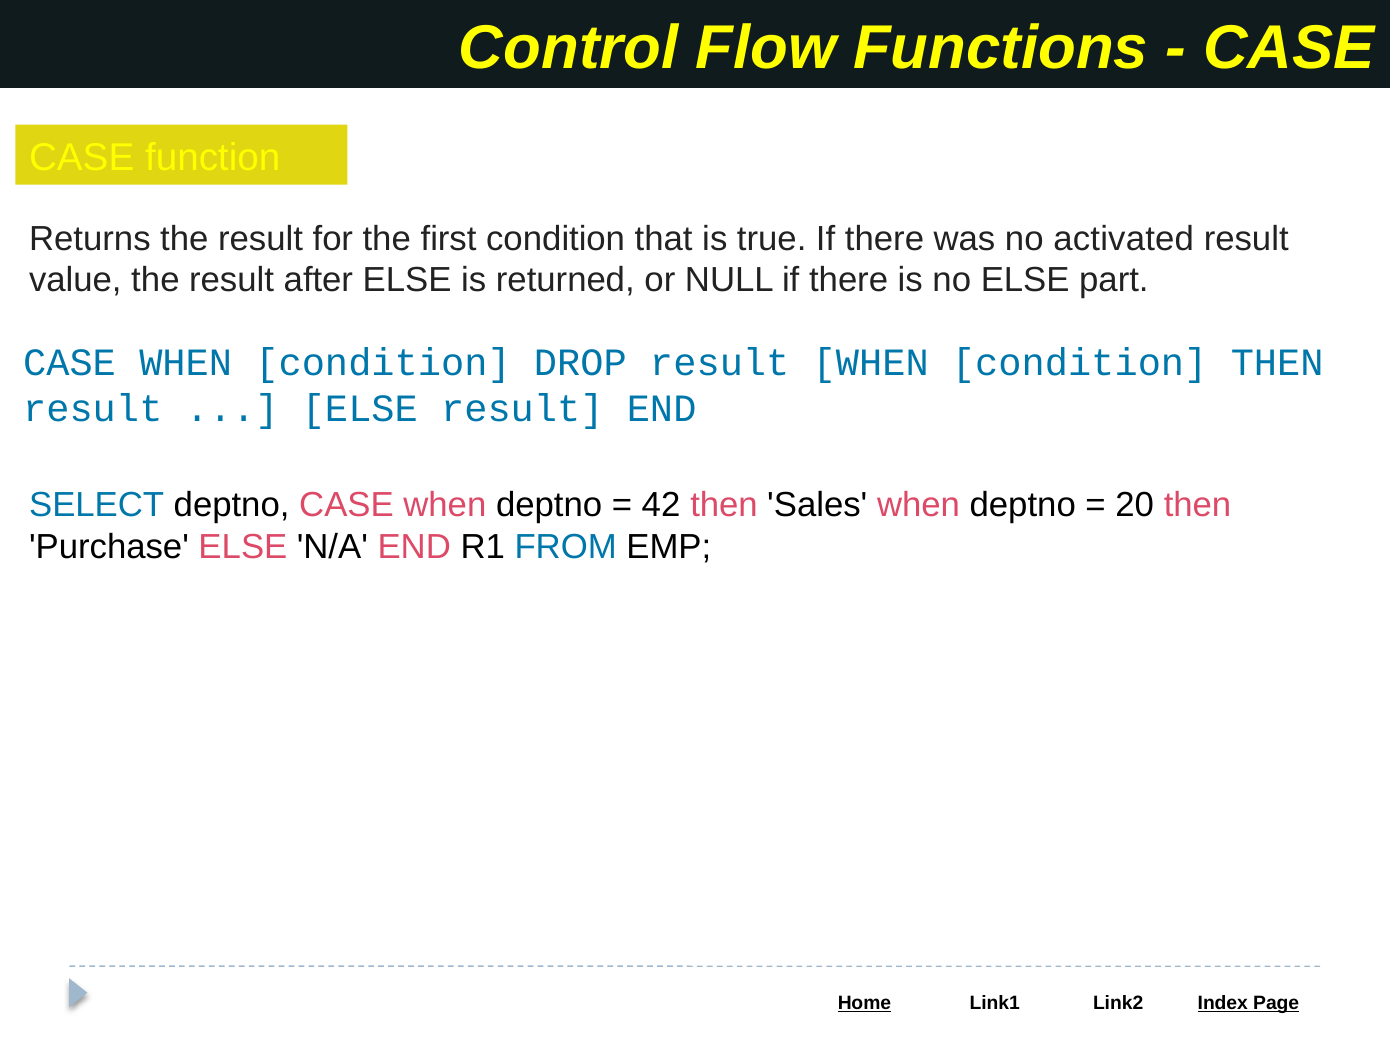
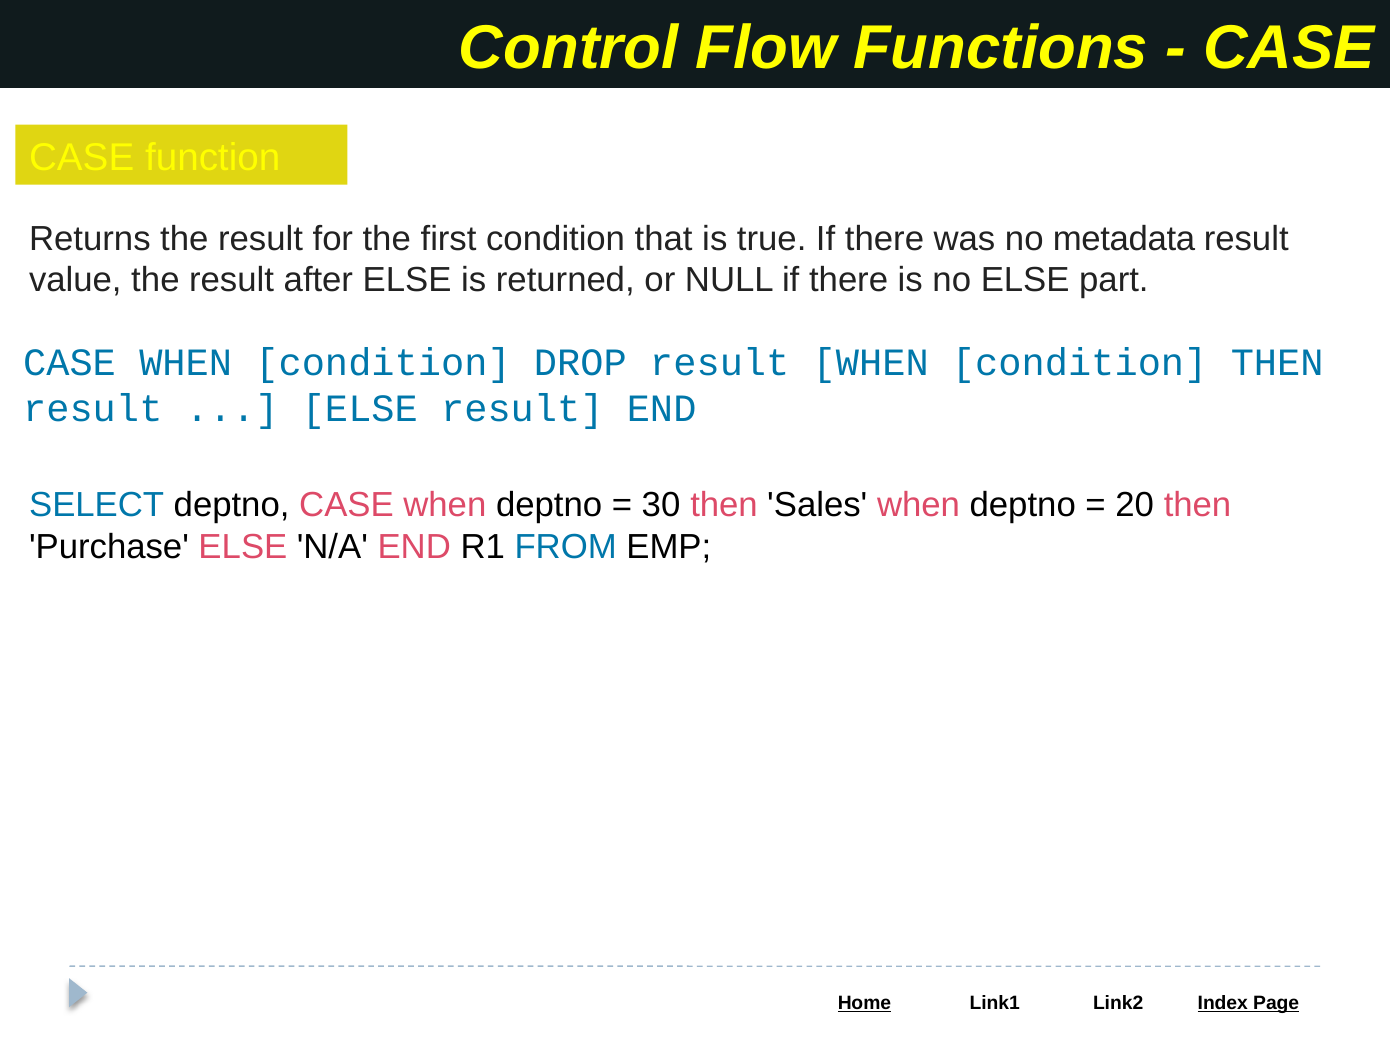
activated: activated -> metadata (1124, 239)
42: 42 -> 30 (661, 505)
